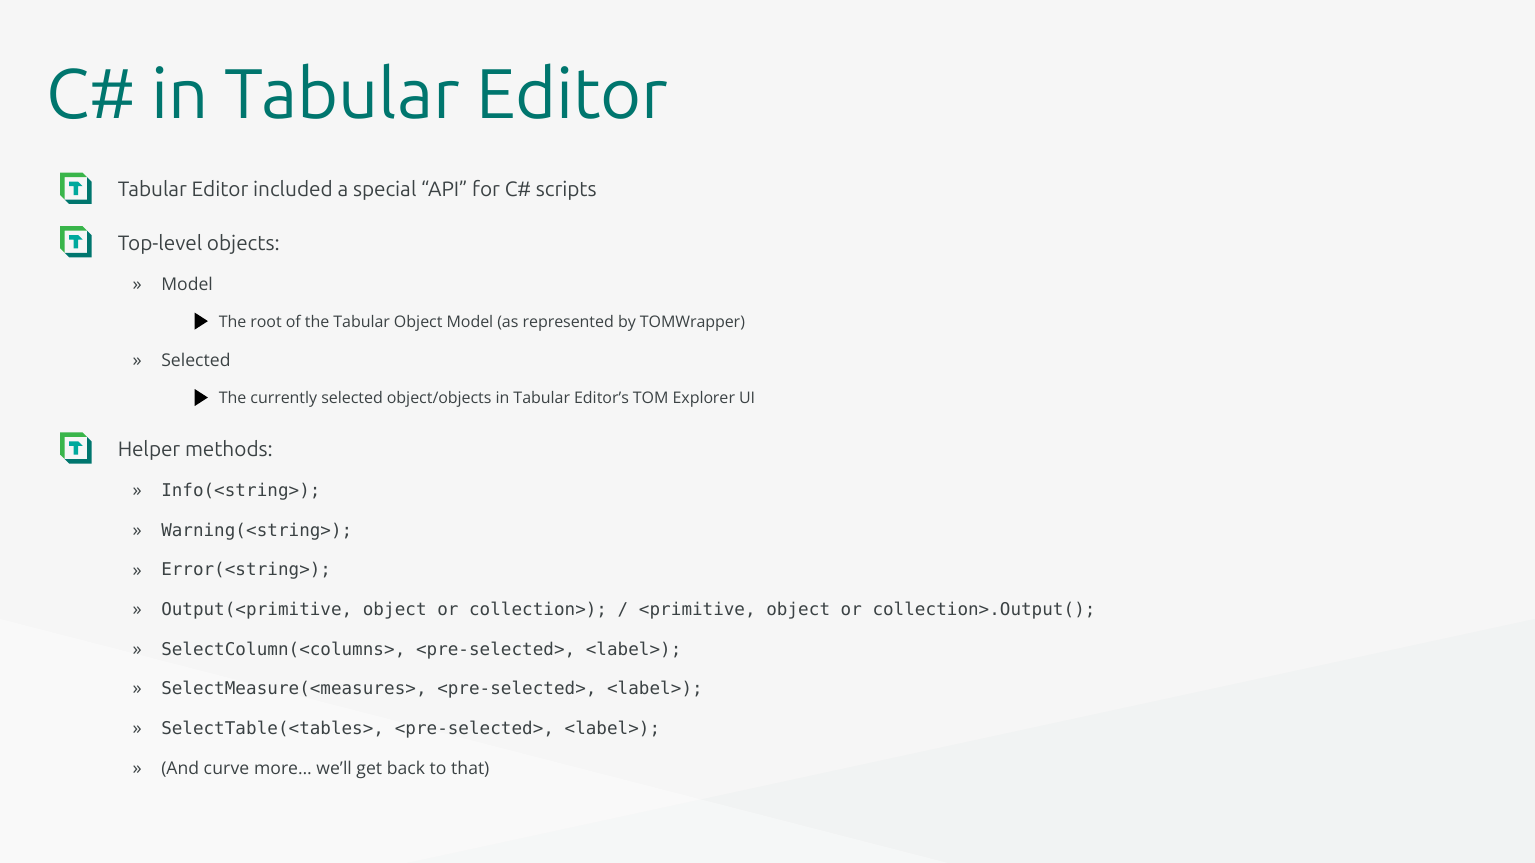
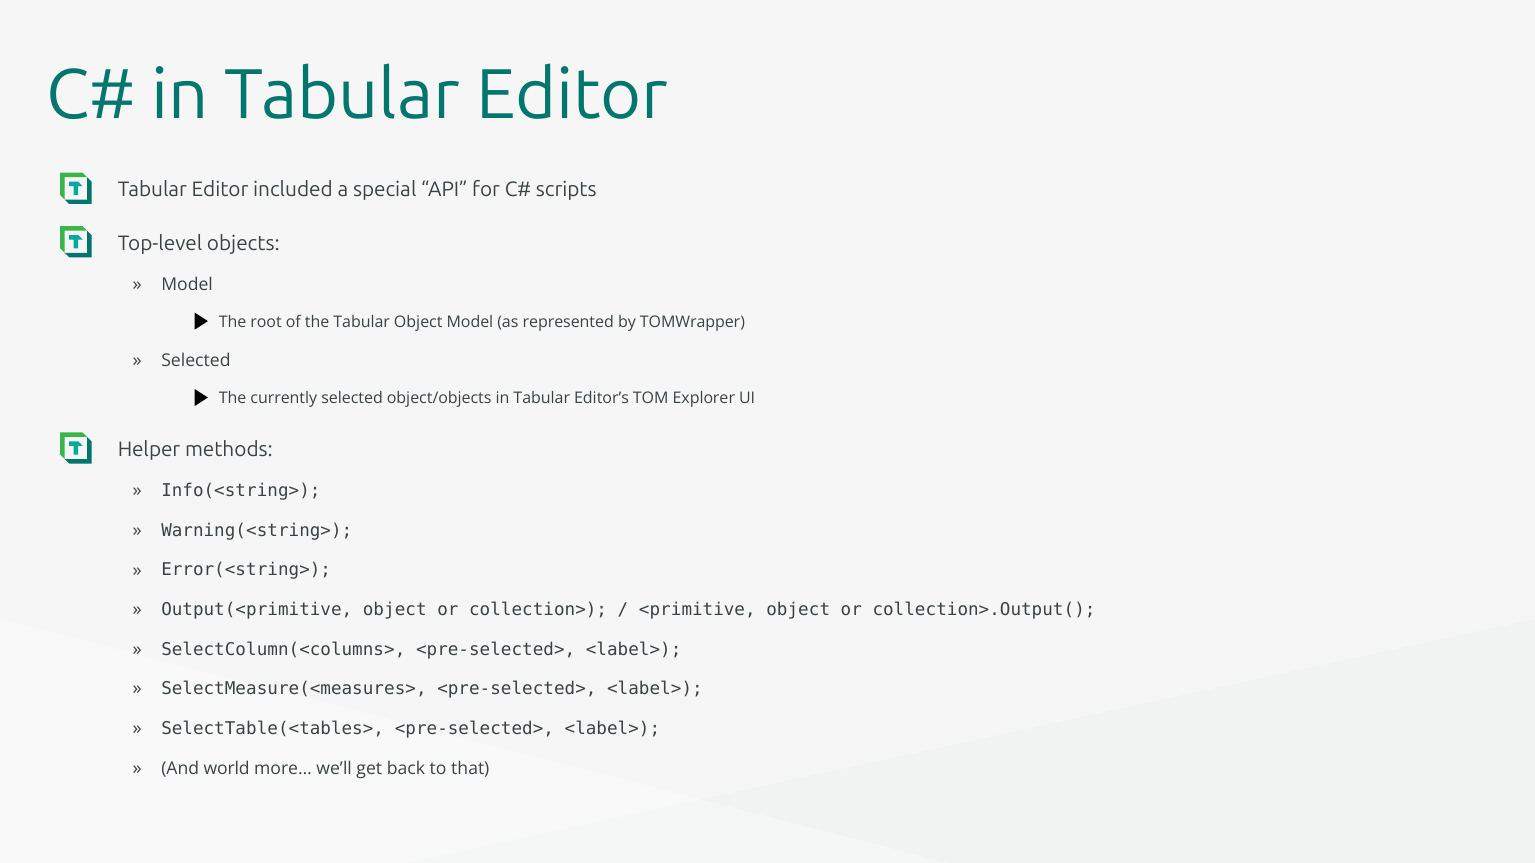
curve: curve -> world (227, 769)
